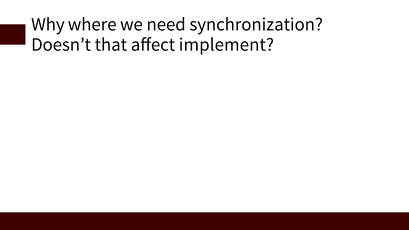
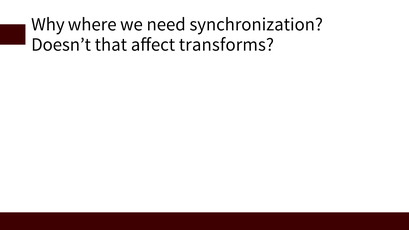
implement: implement -> transforms (226, 44)
